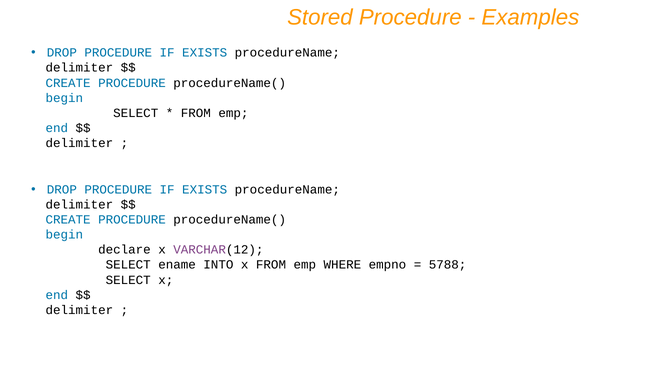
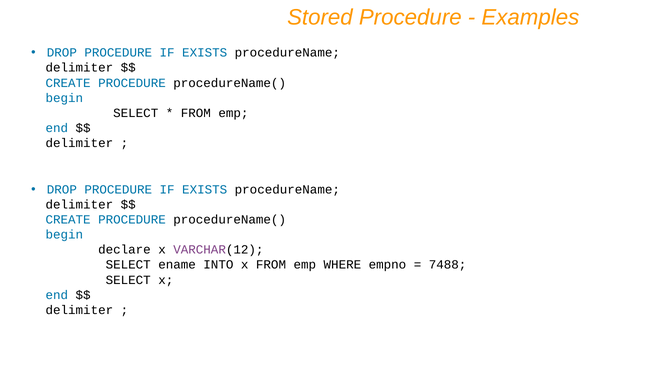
5788: 5788 -> 7488 (448, 265)
